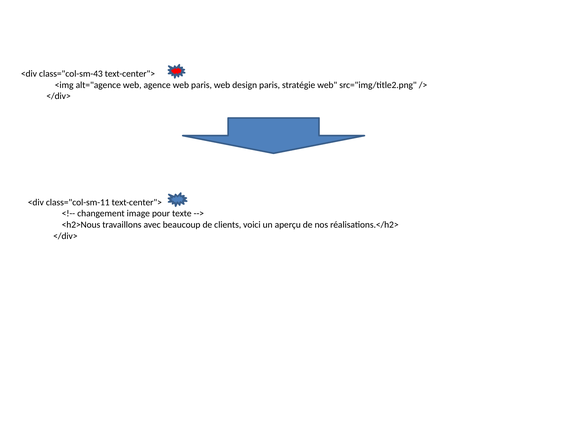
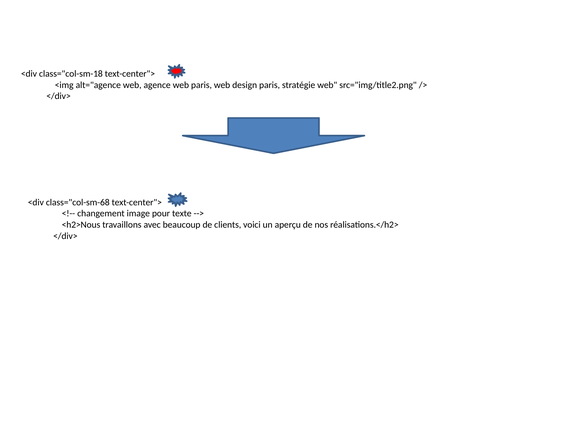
class="col-sm-43: class="col-sm-43 -> class="col-sm-18 (71, 74)
class="col-sm-11: class="col-sm-11 -> class="col-sm-68 (78, 202)
